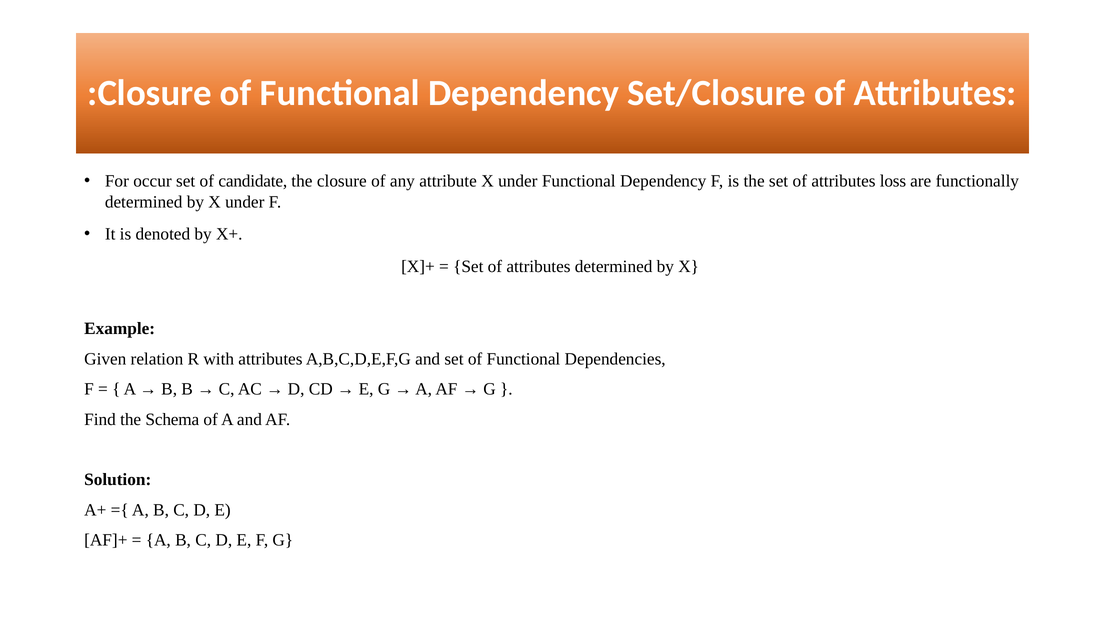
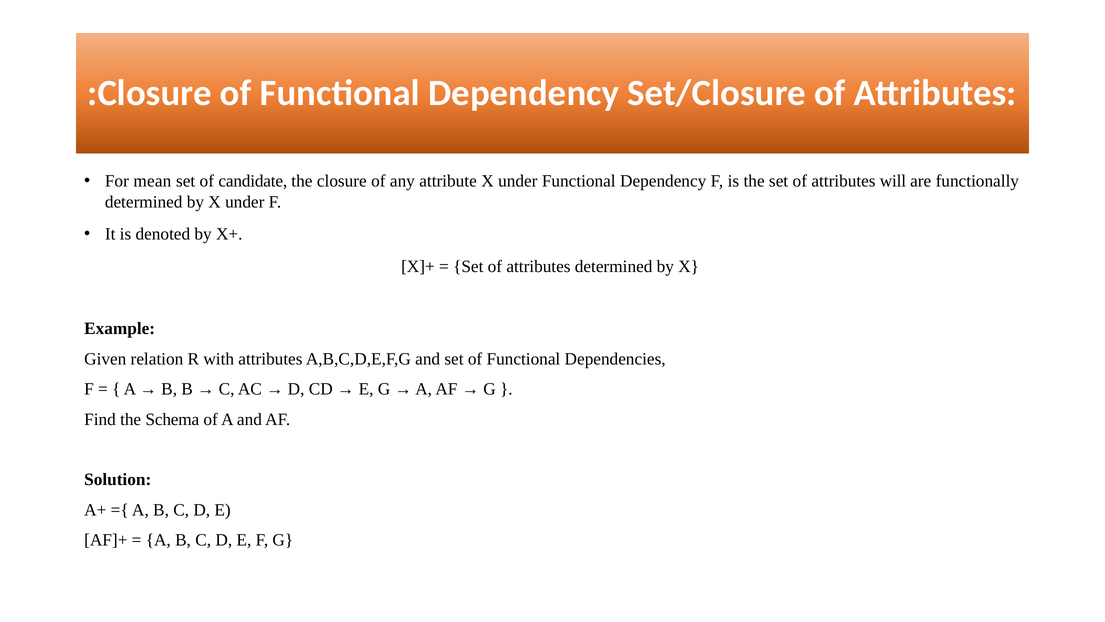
occur: occur -> mean (152, 181)
loss: loss -> will (893, 181)
